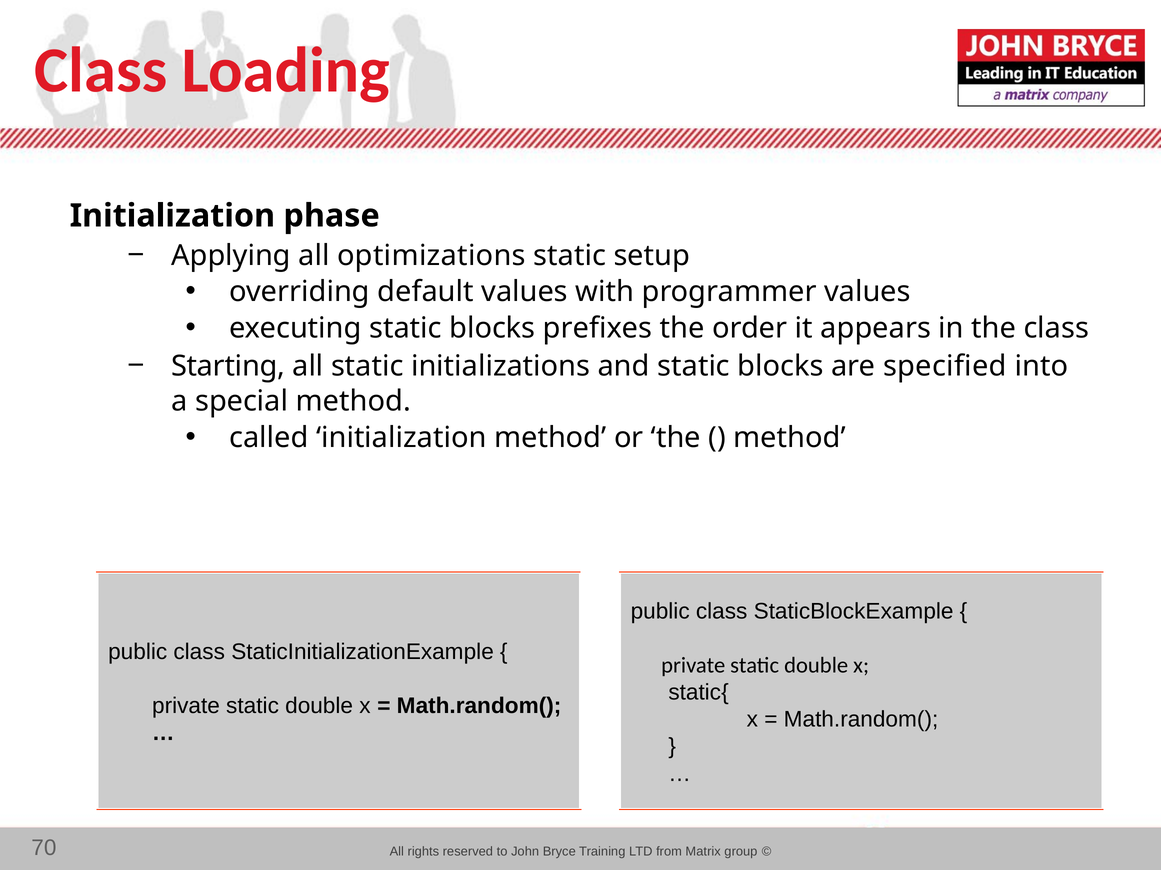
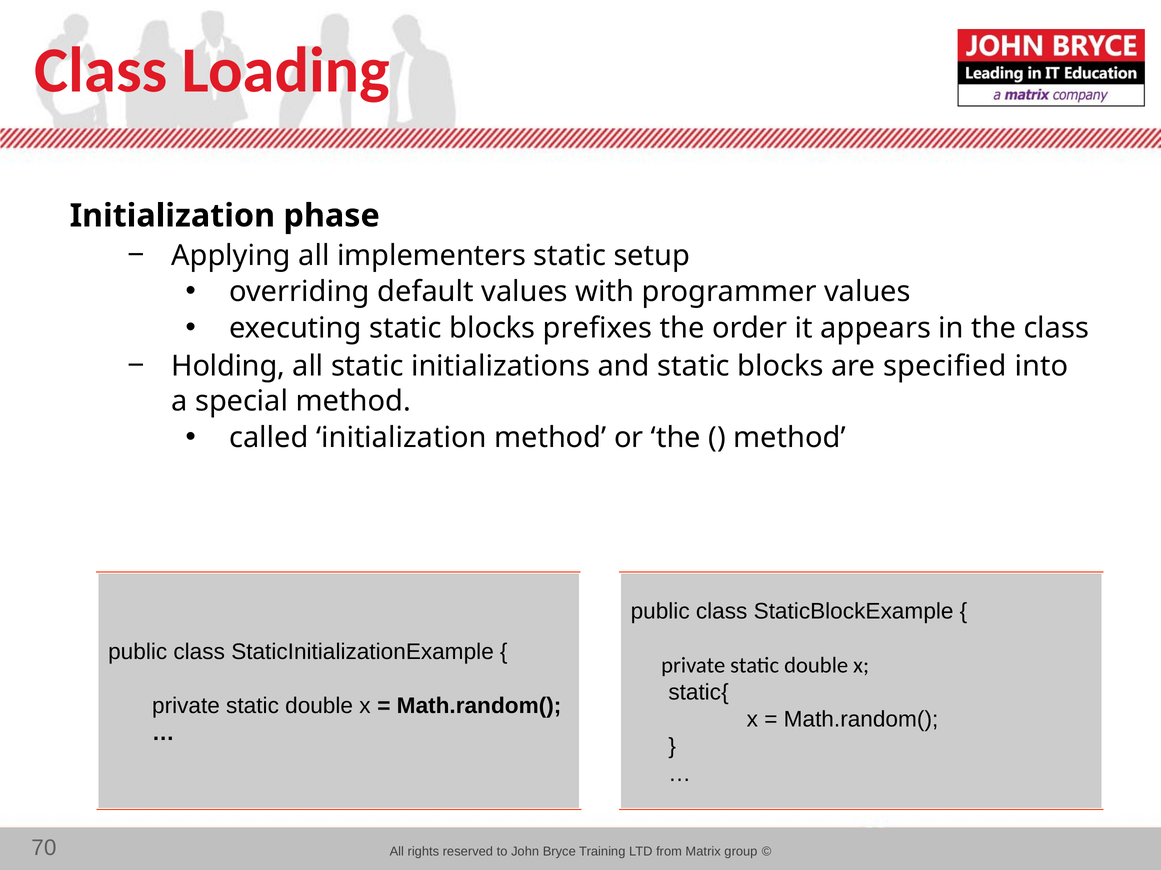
optimizations: optimizations -> implementers (432, 256)
Starting: Starting -> Holding (228, 367)
